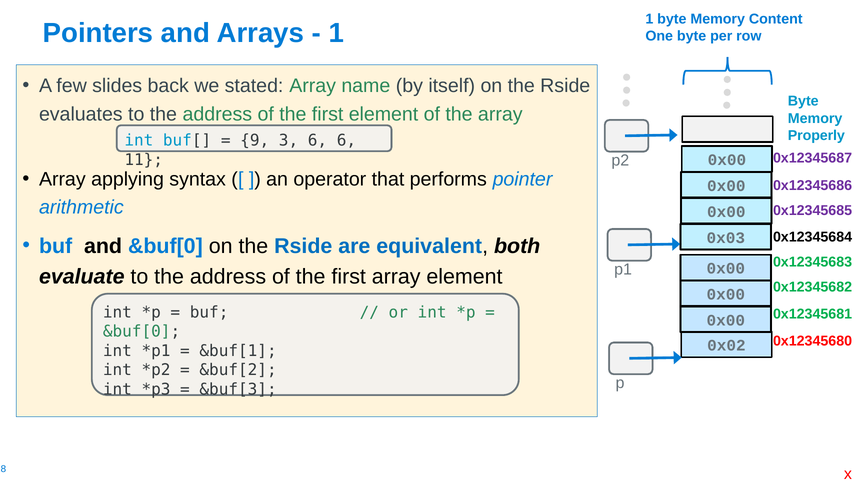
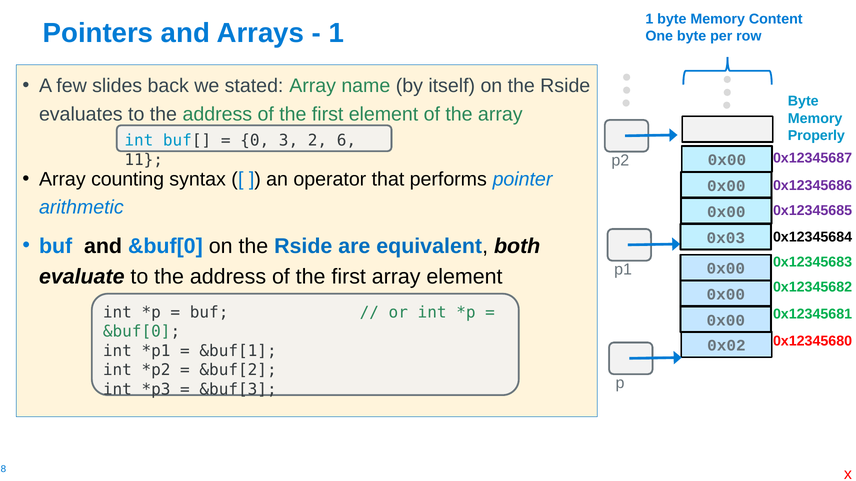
9: 9 -> 0 (255, 141)
3 6: 6 -> 2 (317, 141)
applying: applying -> counting (128, 179)
